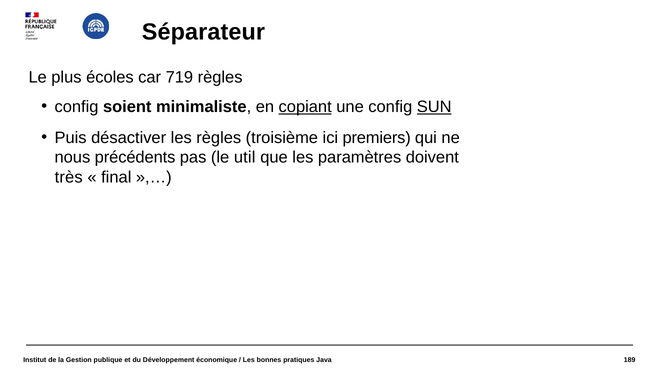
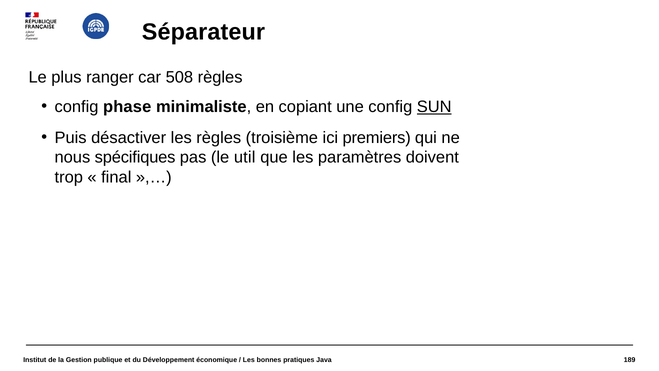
écoles: écoles -> ranger (110, 77)
719: 719 -> 508 (179, 77)
soient: soient -> phase (127, 107)
copiant underline: present -> none (305, 107)
précédents: précédents -> spécifiques (135, 157)
très: très -> trop (69, 177)
